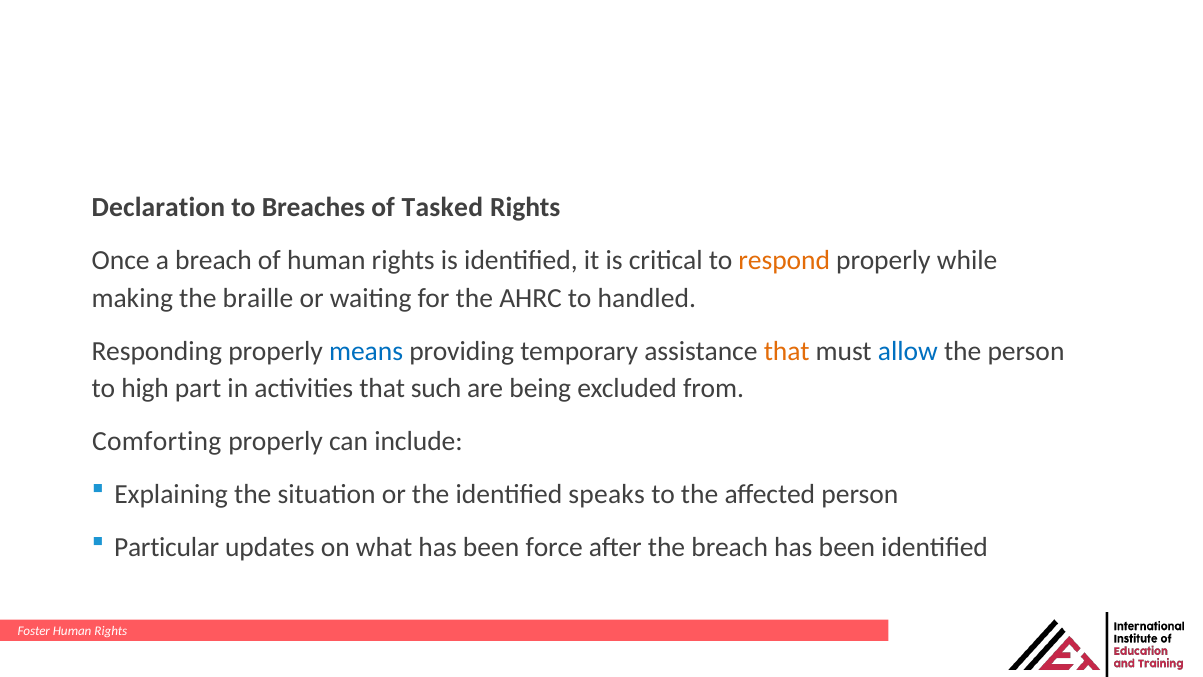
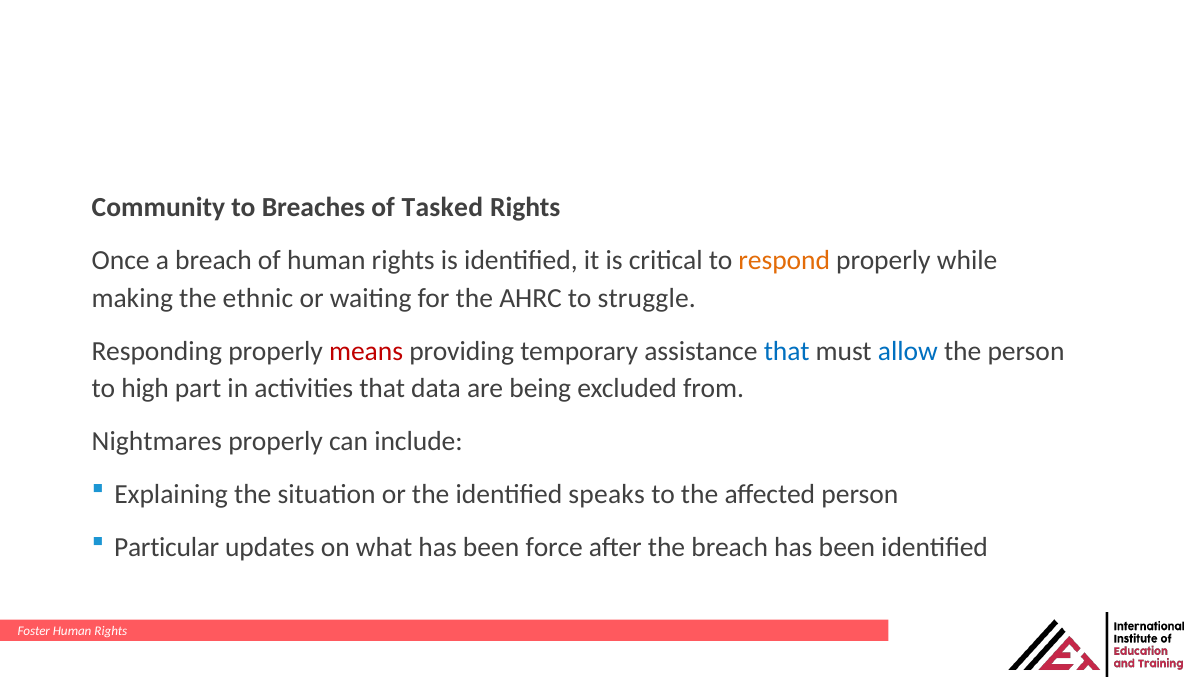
Declaration: Declaration -> Community (158, 208)
braille: braille -> ethnic (258, 298)
handled: handled -> struggle (647, 298)
means colour: blue -> red (366, 351)
that colour: orange -> blue (787, 351)
such: such -> data (436, 389)
Comforting: Comforting -> Nightmares (157, 441)
